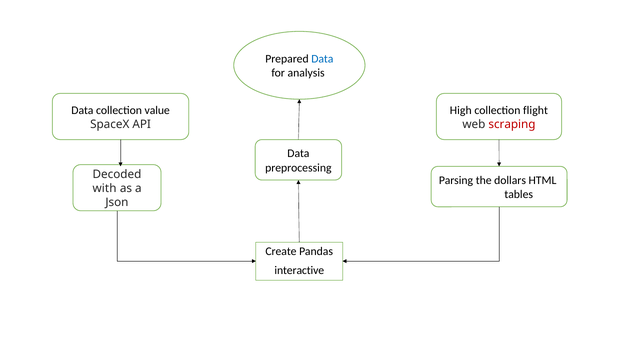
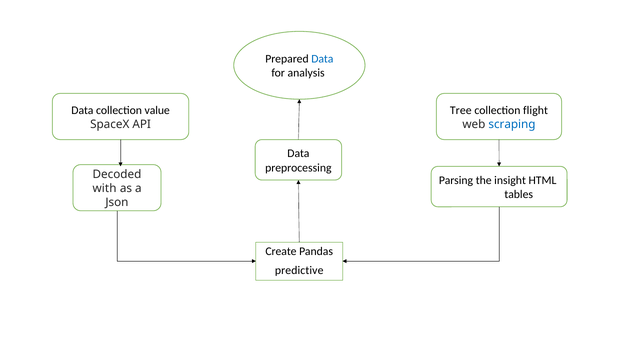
High: High -> Tree (461, 110)
scraping colour: red -> blue (512, 124)
dollars: dollars -> insight (510, 180)
interactive: interactive -> predictive (299, 271)
